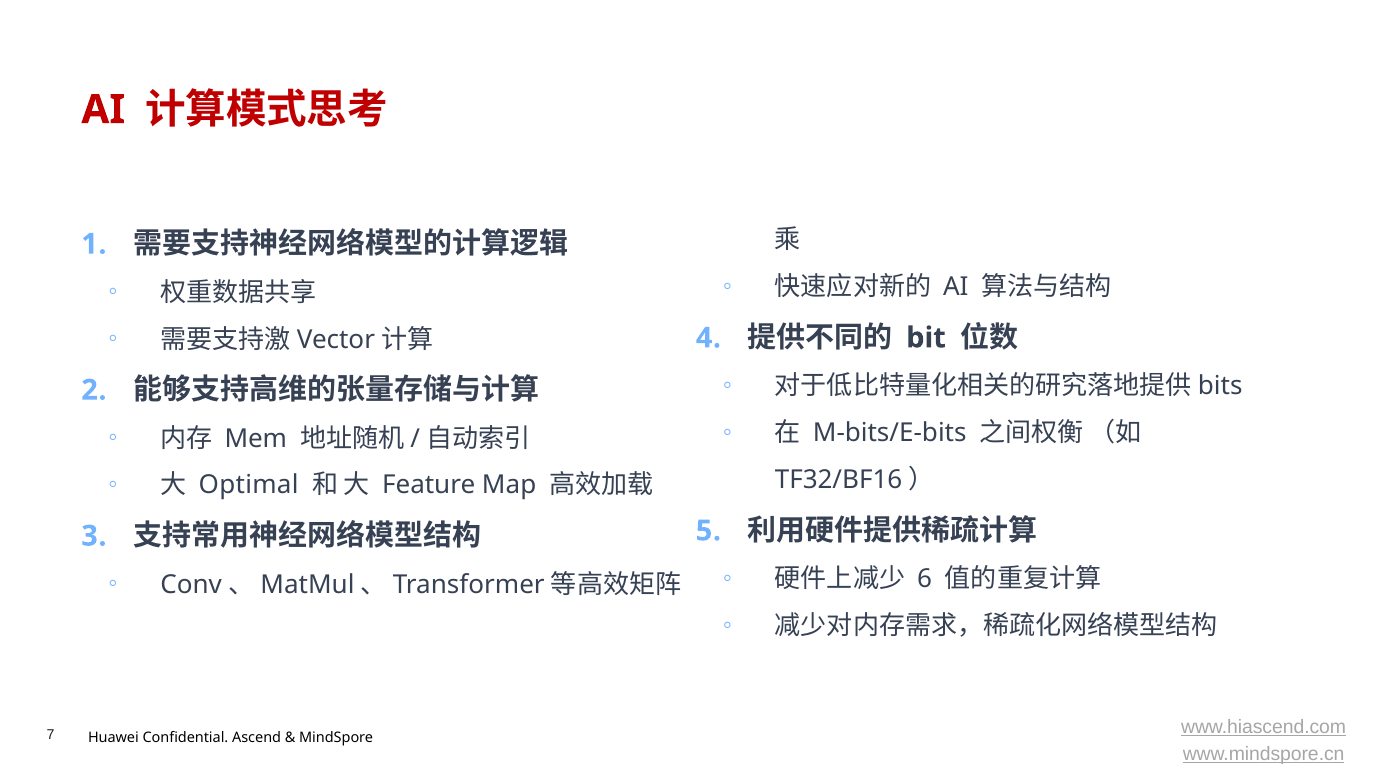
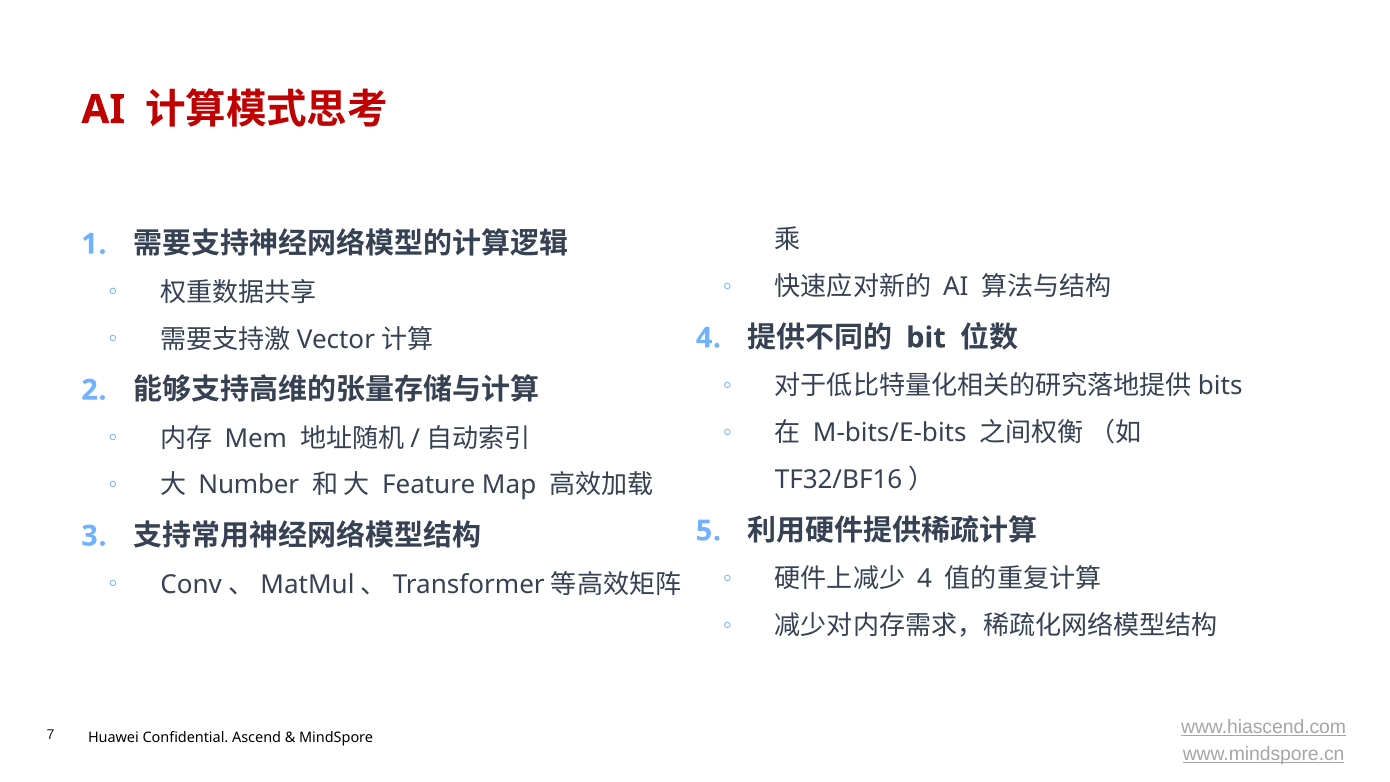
Optimal: Optimal -> Number (249, 485)
6: 6 -> 4 (925, 579)
